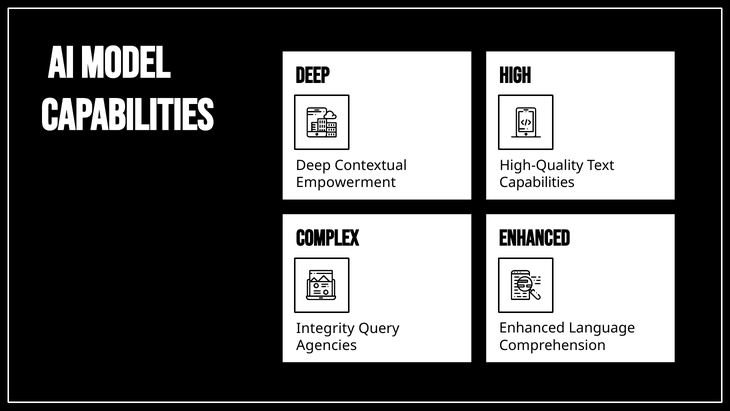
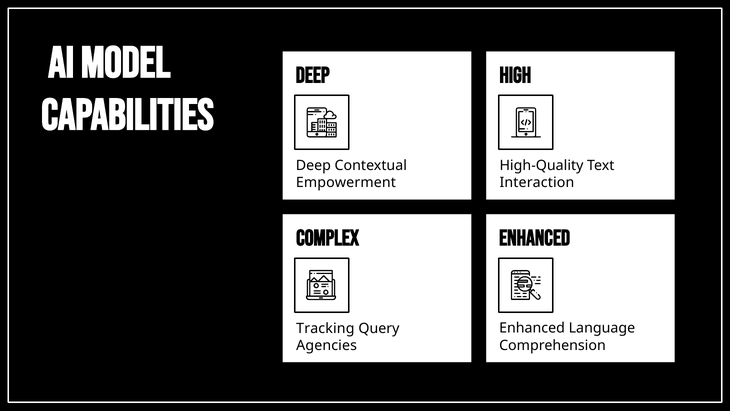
Capabilities: Capabilities -> Interaction (537, 183)
Integrity: Integrity -> Tracking (325, 328)
